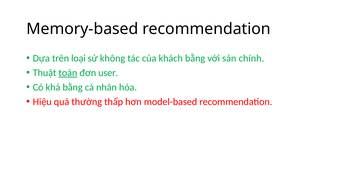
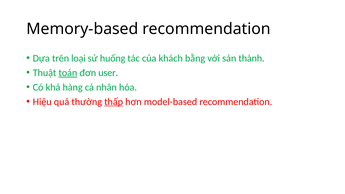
không: không -> huống (113, 58)
chính: chính -> thành (252, 58)
khả bằng: bằng -> hàng (73, 87)
thấp underline: none -> present (114, 102)
